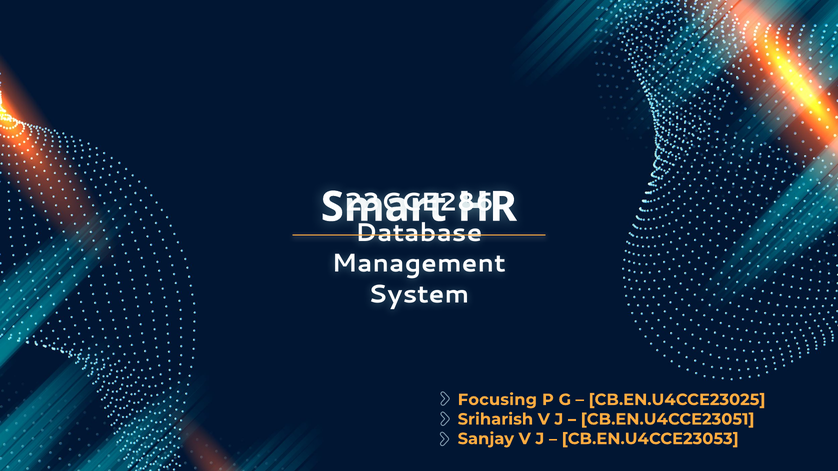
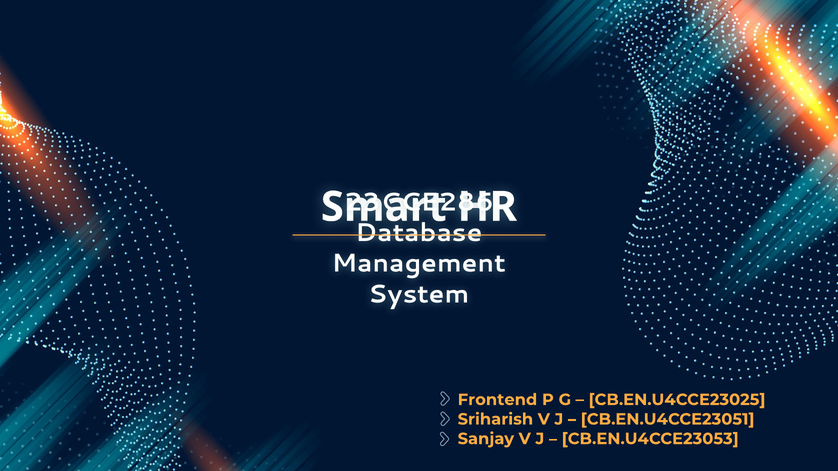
Focusing: Focusing -> Frontend (497, 400)
